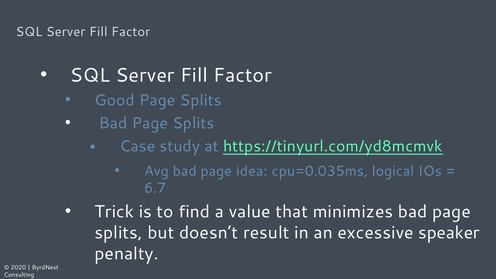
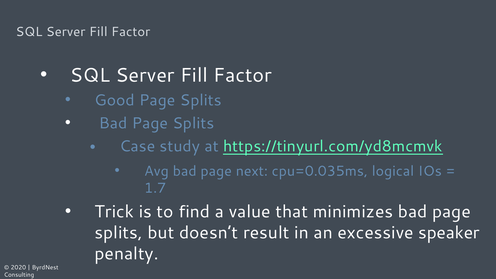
idea: idea -> next (252, 171)
6.7: 6.7 -> 1.7 (155, 188)
